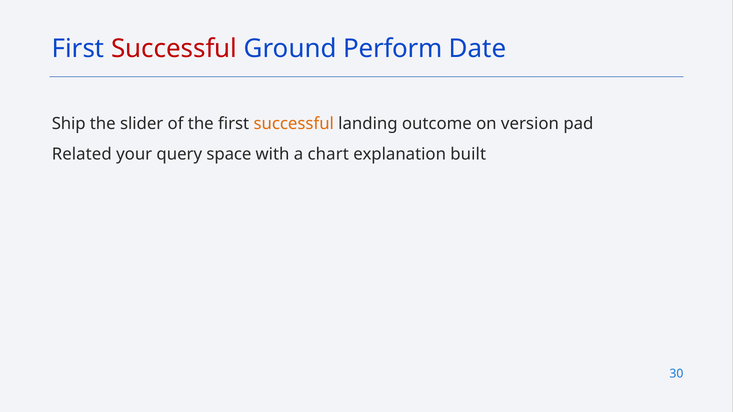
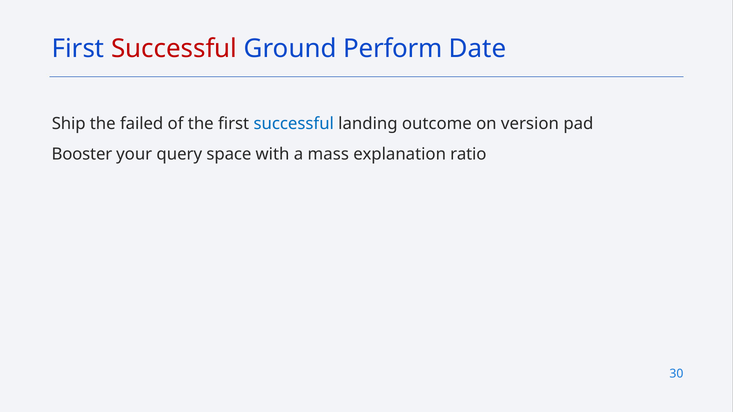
slider: slider -> failed (142, 124)
successful colour: orange -> blue (294, 124)
Related: Related -> Booster (82, 155)
chart: chart -> mass (328, 155)
built: built -> ratio (468, 155)
